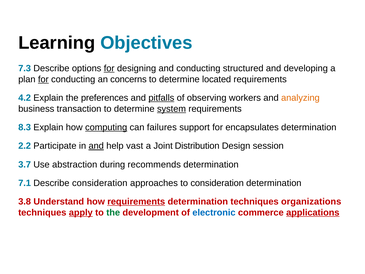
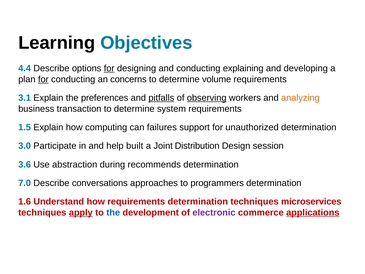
7.3: 7.3 -> 4.4 (25, 68)
structured: structured -> explaining (243, 68)
located: located -> volume (217, 79)
4.2: 4.2 -> 3.1 (25, 98)
observing underline: none -> present (207, 98)
system underline: present -> none (172, 109)
8.3: 8.3 -> 1.5 (25, 127)
computing underline: present -> none (106, 127)
encapsulates: encapsulates -> unauthorized (252, 127)
2.2: 2.2 -> 3.0 (25, 146)
and underline: present -> none (96, 146)
vast: vast -> built (135, 146)
3.7: 3.7 -> 3.6 (25, 164)
7.1: 7.1 -> 7.0 (25, 183)
Describe consideration: consideration -> conversations (100, 183)
to consideration: consideration -> programmers (217, 183)
3.8: 3.8 -> 1.6 (25, 201)
requirements underline: present -> none (136, 201)
organizations: organizations -> microservices (311, 201)
the colour: green -> blue (113, 212)
electronic colour: blue -> purple (214, 212)
